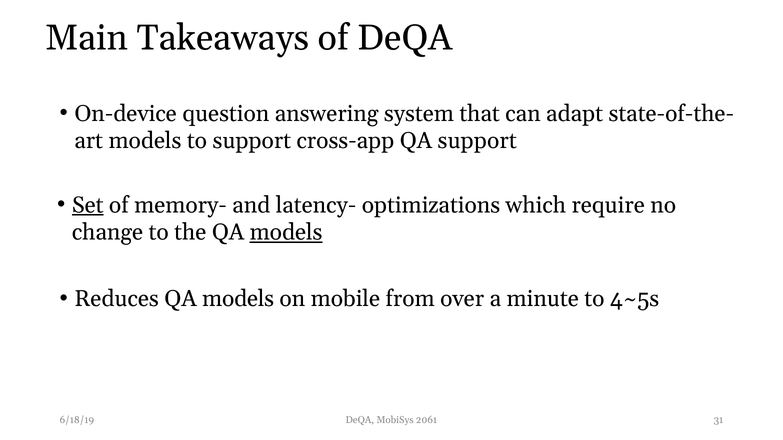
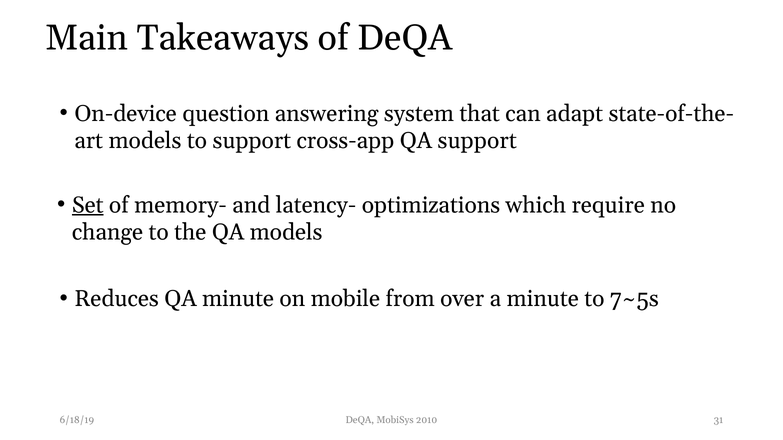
models underline: present -> none (286, 233)
Reduces QA models: models -> minute (238, 299)
4~5s: 4~5s -> 7~5s (634, 299)
2061: 2061 -> 2010 (427, 420)
